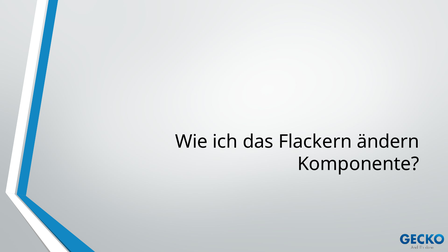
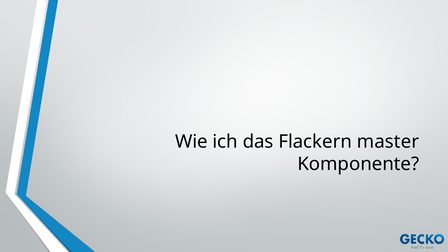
ändern: ändern -> master (388, 142)
